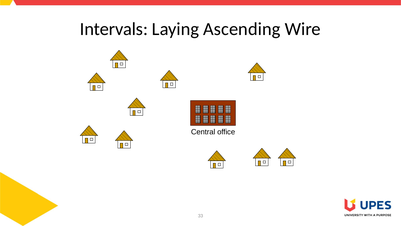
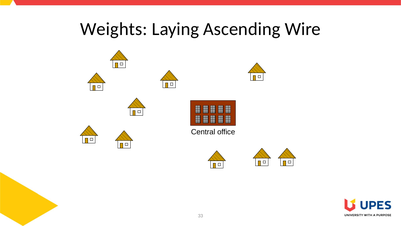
Intervals: Intervals -> Weights (114, 29)
